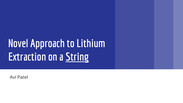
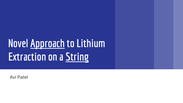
Approach underline: none -> present (48, 43)
